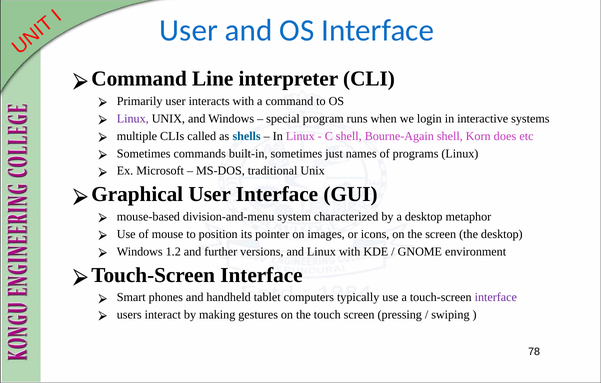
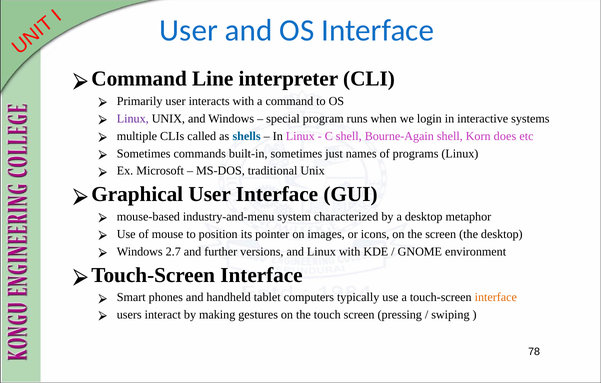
division-and-menu: division-and-menu -> industry-and-menu (229, 216)
1.2: 1.2 -> 2.7 (173, 251)
interface colour: purple -> orange (496, 297)
